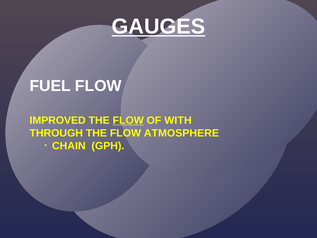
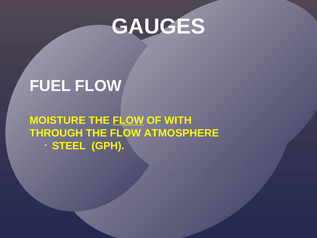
GAUGES underline: present -> none (158, 27)
IMPROVED: IMPROVED -> MOISTURE (58, 120)
CHAIN: CHAIN -> STEEL (69, 146)
